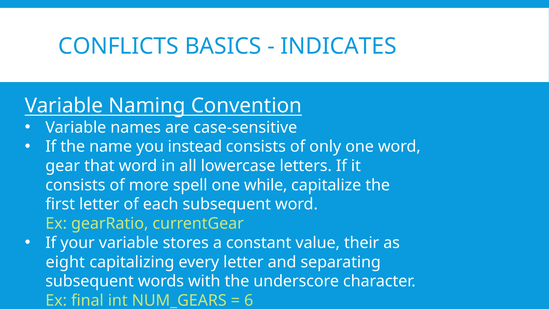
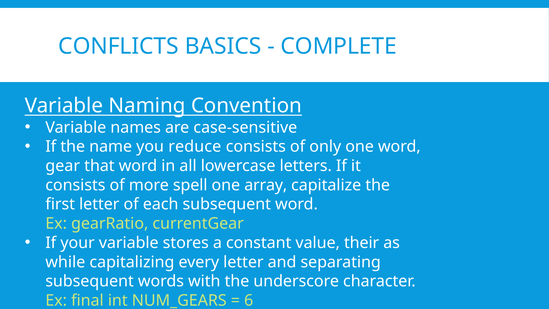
INDICATES: INDICATES -> COMPLETE (339, 46)
instead: instead -> reduce (195, 147)
while: while -> array (266, 185)
eight: eight -> while (65, 262)
